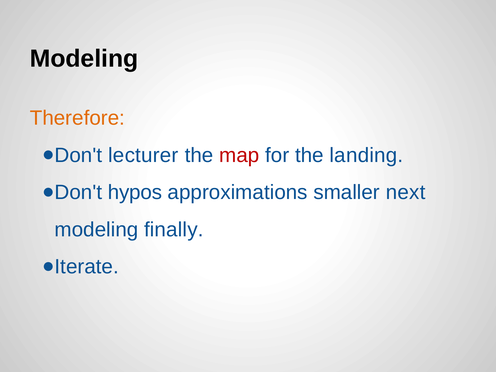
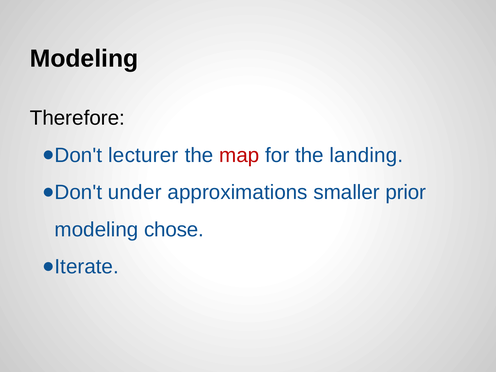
Therefore colour: orange -> black (77, 118)
hypos: hypos -> under (135, 192)
next: next -> prior (406, 192)
finally: finally -> chose (174, 230)
